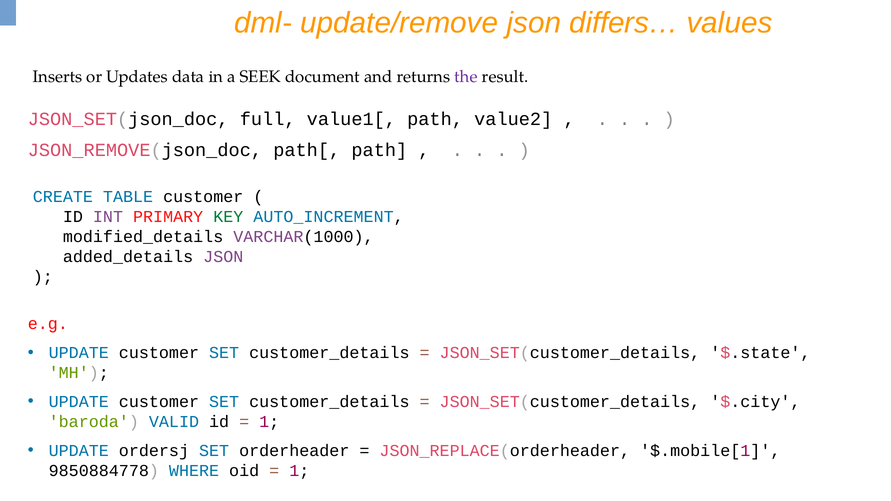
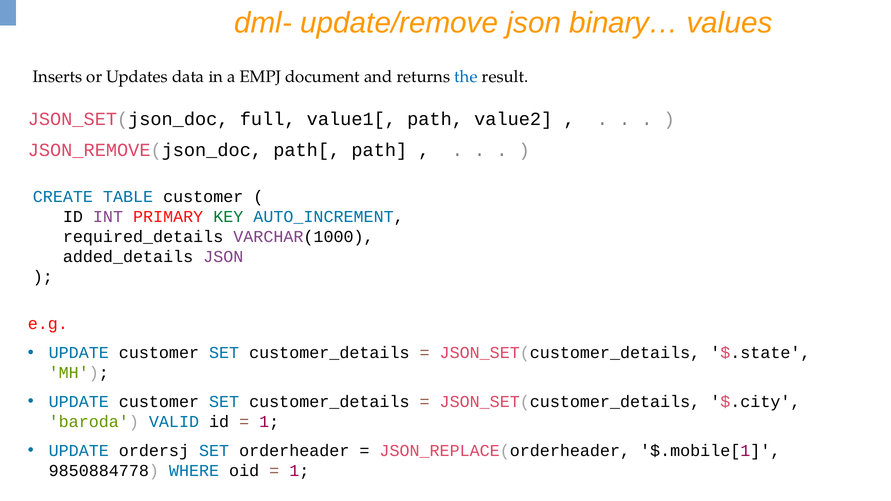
differs…: differs… -> binary… (624, 23)
SEEK: SEEK -> EMPJ (260, 77)
the colour: purple -> blue (466, 77)
modified_details: modified_details -> required_details (143, 237)
